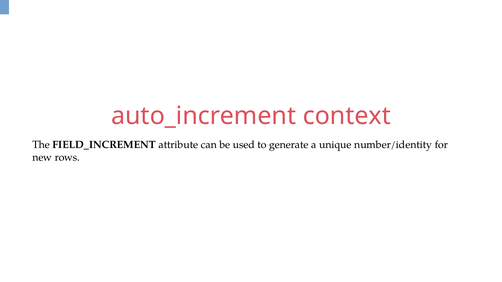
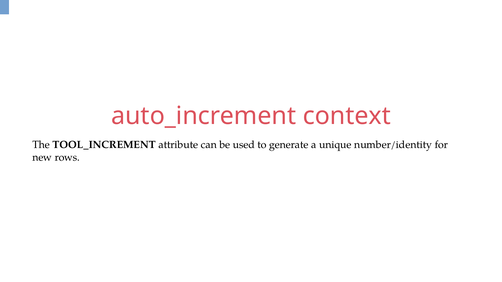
FIELD_INCREMENT: FIELD_INCREMENT -> TOOL_INCREMENT (104, 145)
